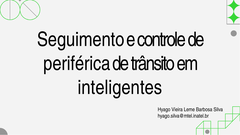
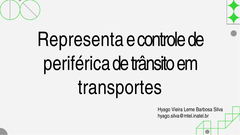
Seguimento: Seguimento -> Representa (81, 40)
inteligentes: inteligentes -> transportes (120, 88)
